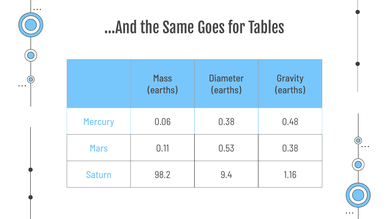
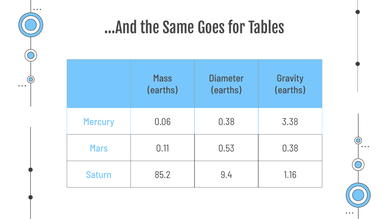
0.48: 0.48 -> 3.38 (290, 122)
98.2: 98.2 -> 85.2 (163, 175)
